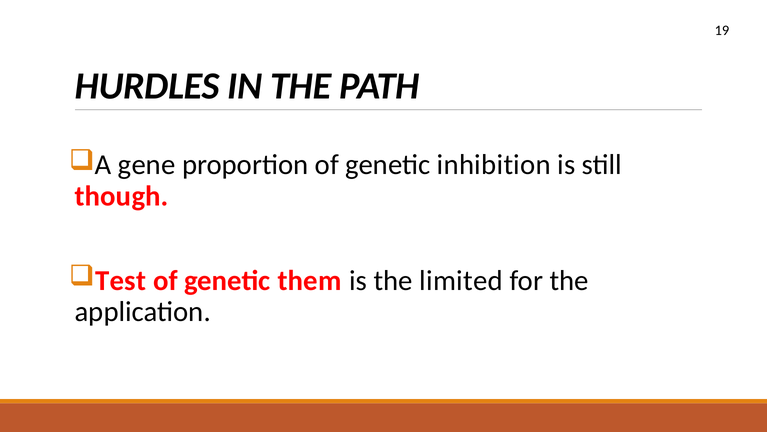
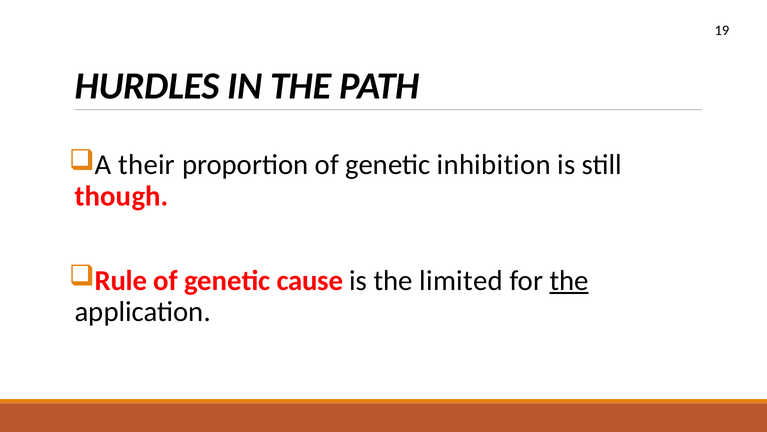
gene: gene -> their (147, 165)
Test: Test -> Rule (121, 280)
them: them -> cause (310, 280)
the underline: none -> present (569, 280)
